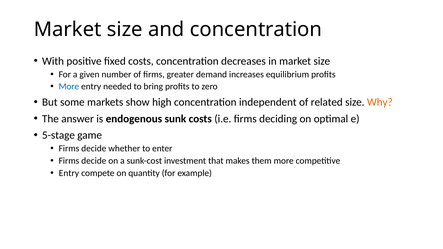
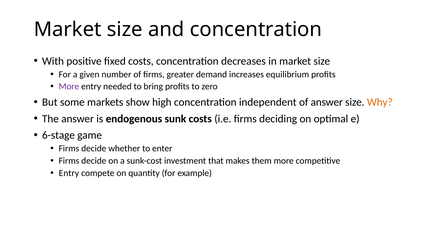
More colour: blue -> purple (69, 87)
of related: related -> answer (327, 102)
5-stage: 5-stage -> 6-stage (58, 135)
